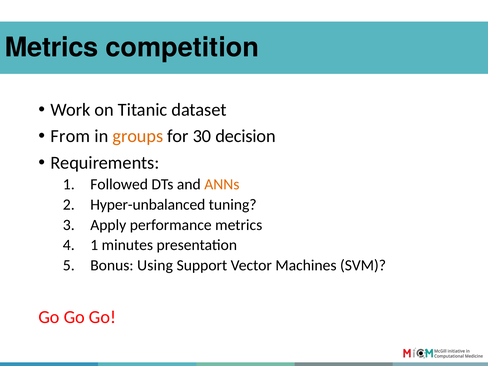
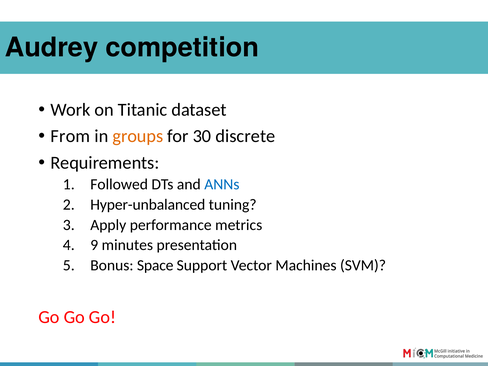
Metrics: Metrics -> Audrey (51, 48)
decision: decision -> discrete (245, 136)
ANNs colour: orange -> blue (222, 185)
4 1: 1 -> 9 (94, 245)
Using: Using -> Space (155, 265)
